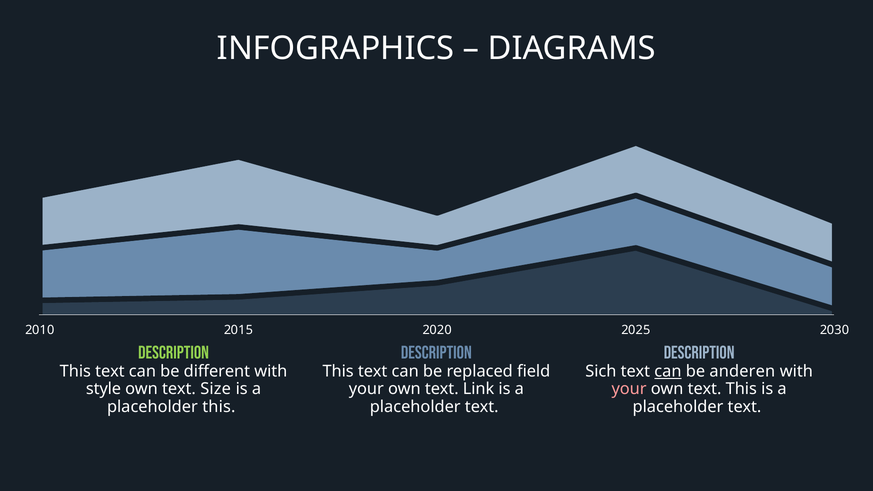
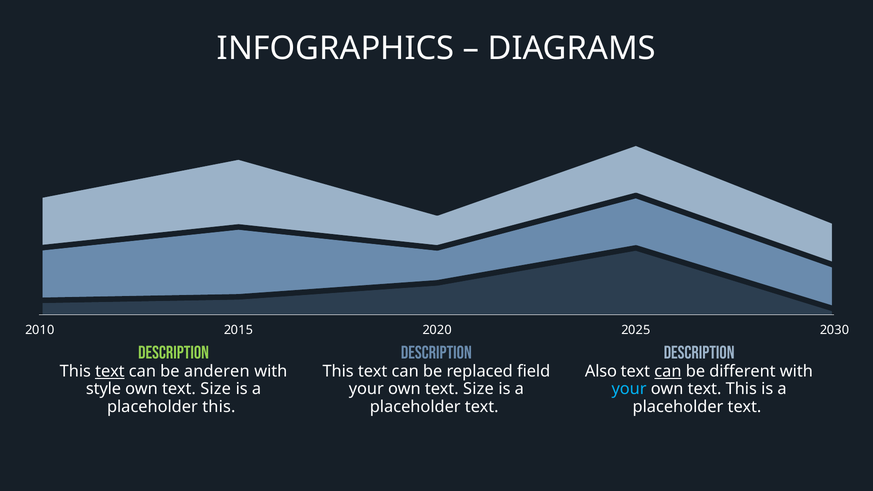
text underline: none -> present (110, 371)
different: different -> anderen (217, 371)
Sich: Sich -> Also (601, 371)
anderen: anderen -> different (742, 371)
your own text Link: Link -> Size (478, 389)
your colour: pink -> light blue (629, 389)
